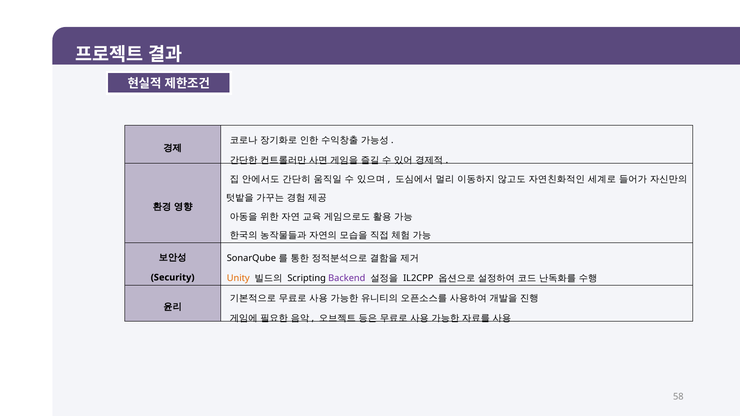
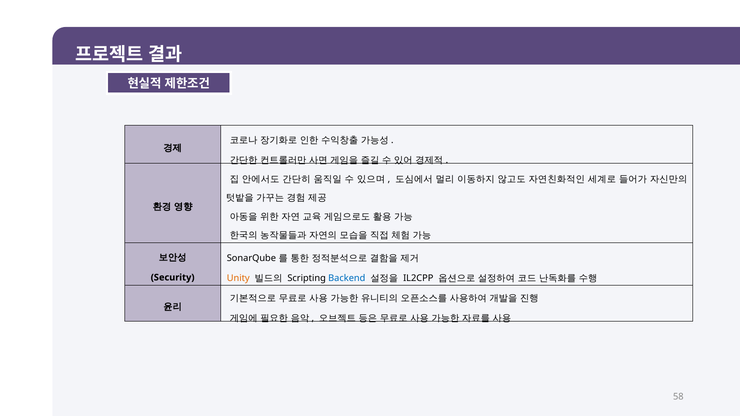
Backend colour: purple -> blue (347, 278)
